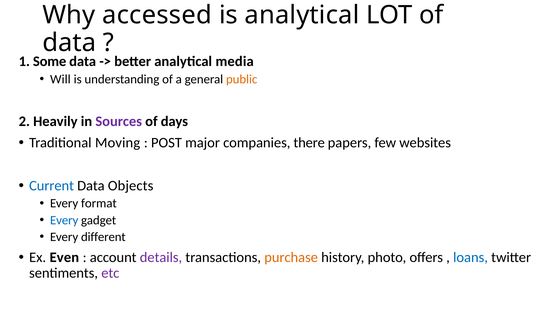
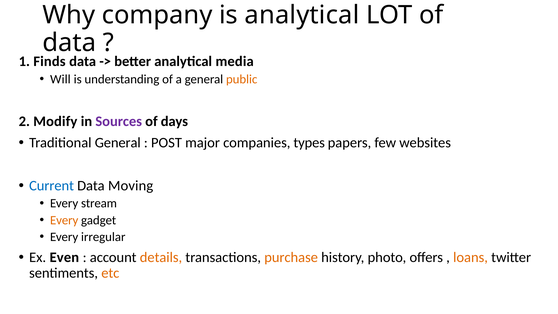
accessed: accessed -> company (157, 15)
Some: Some -> Finds (49, 61)
Heavily: Heavily -> Modify (55, 121)
Traditional Moving: Moving -> General (118, 143)
there: there -> types (309, 143)
Objects: Objects -> Moving (131, 186)
format: format -> stream (99, 203)
Every colour: blue -> orange (64, 220)
different: different -> irregular (103, 237)
details colour: purple -> orange (161, 257)
loans colour: blue -> orange (471, 257)
etc colour: purple -> orange (110, 273)
